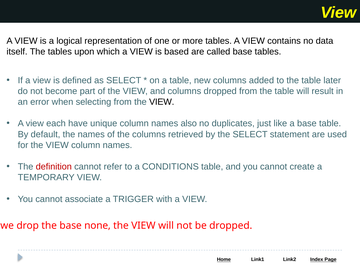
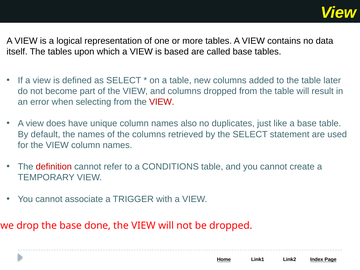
VIEW colour: black -> red (162, 102)
each: each -> does (56, 123)
none: none -> done (97, 226)
